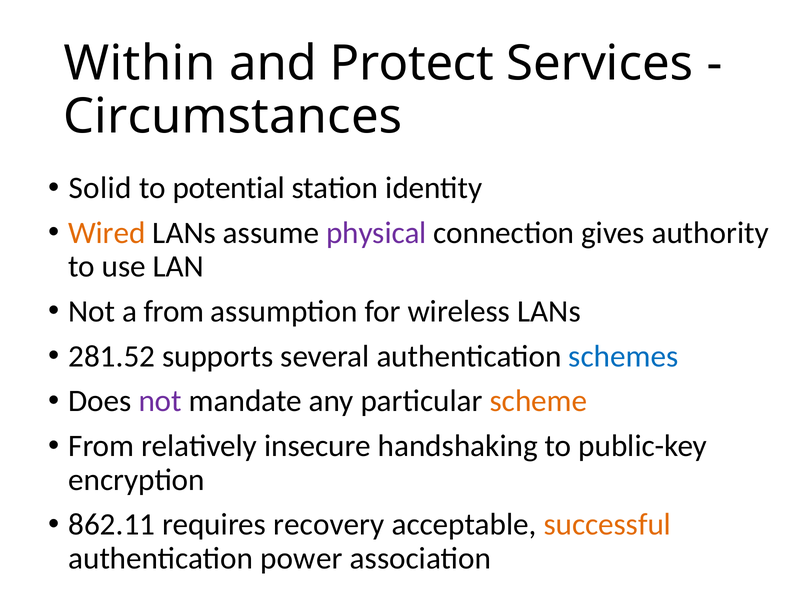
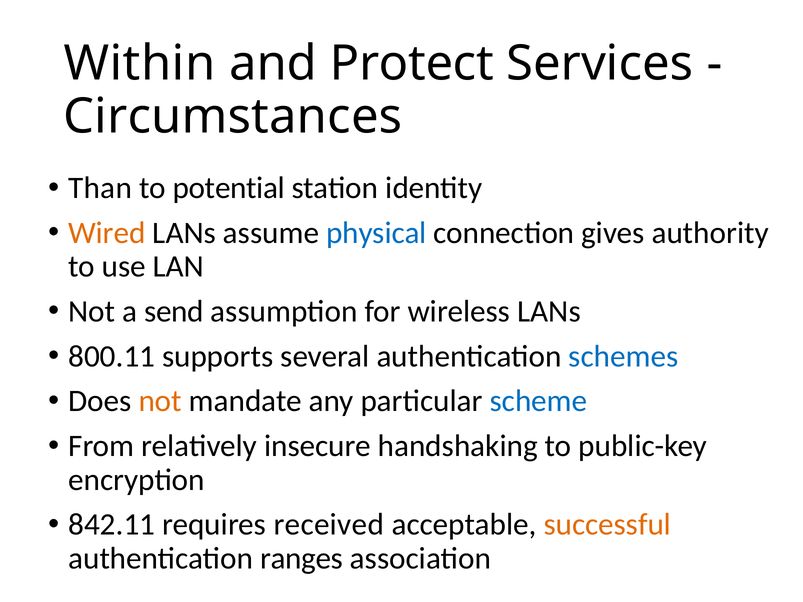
Solid: Solid -> Than (100, 188)
physical colour: purple -> blue (376, 233)
a from: from -> send (174, 312)
281.52: 281.52 -> 800.11 (112, 356)
not colour: purple -> orange (160, 401)
scheme colour: orange -> blue (538, 401)
862.11: 862.11 -> 842.11 (112, 525)
recovery: recovery -> received (329, 525)
power: power -> ranges (302, 559)
